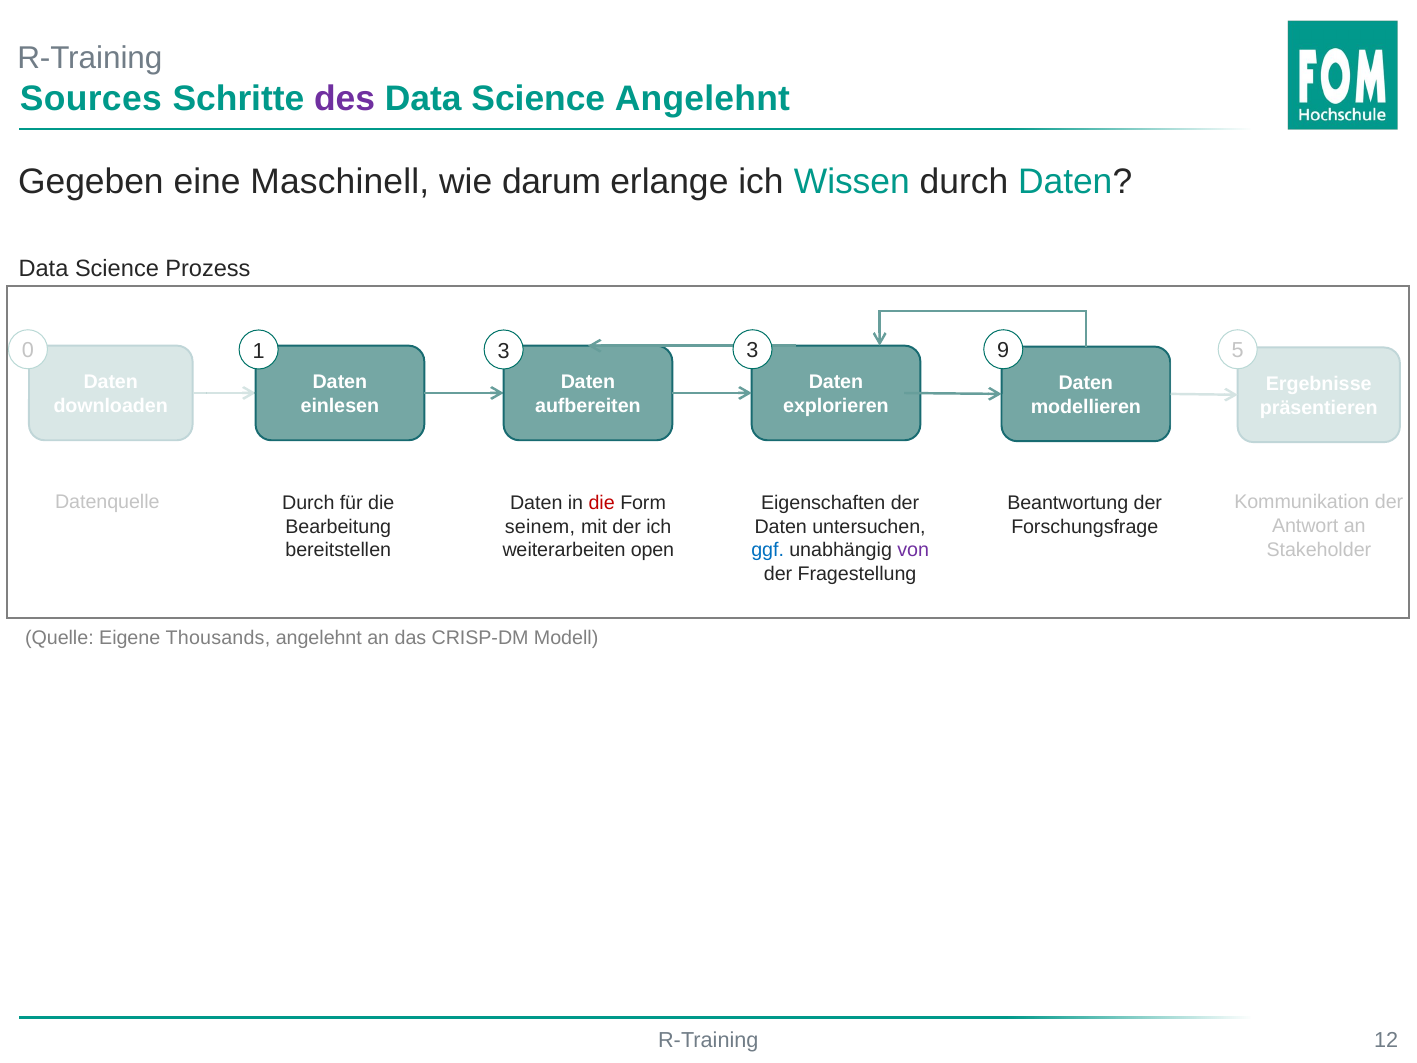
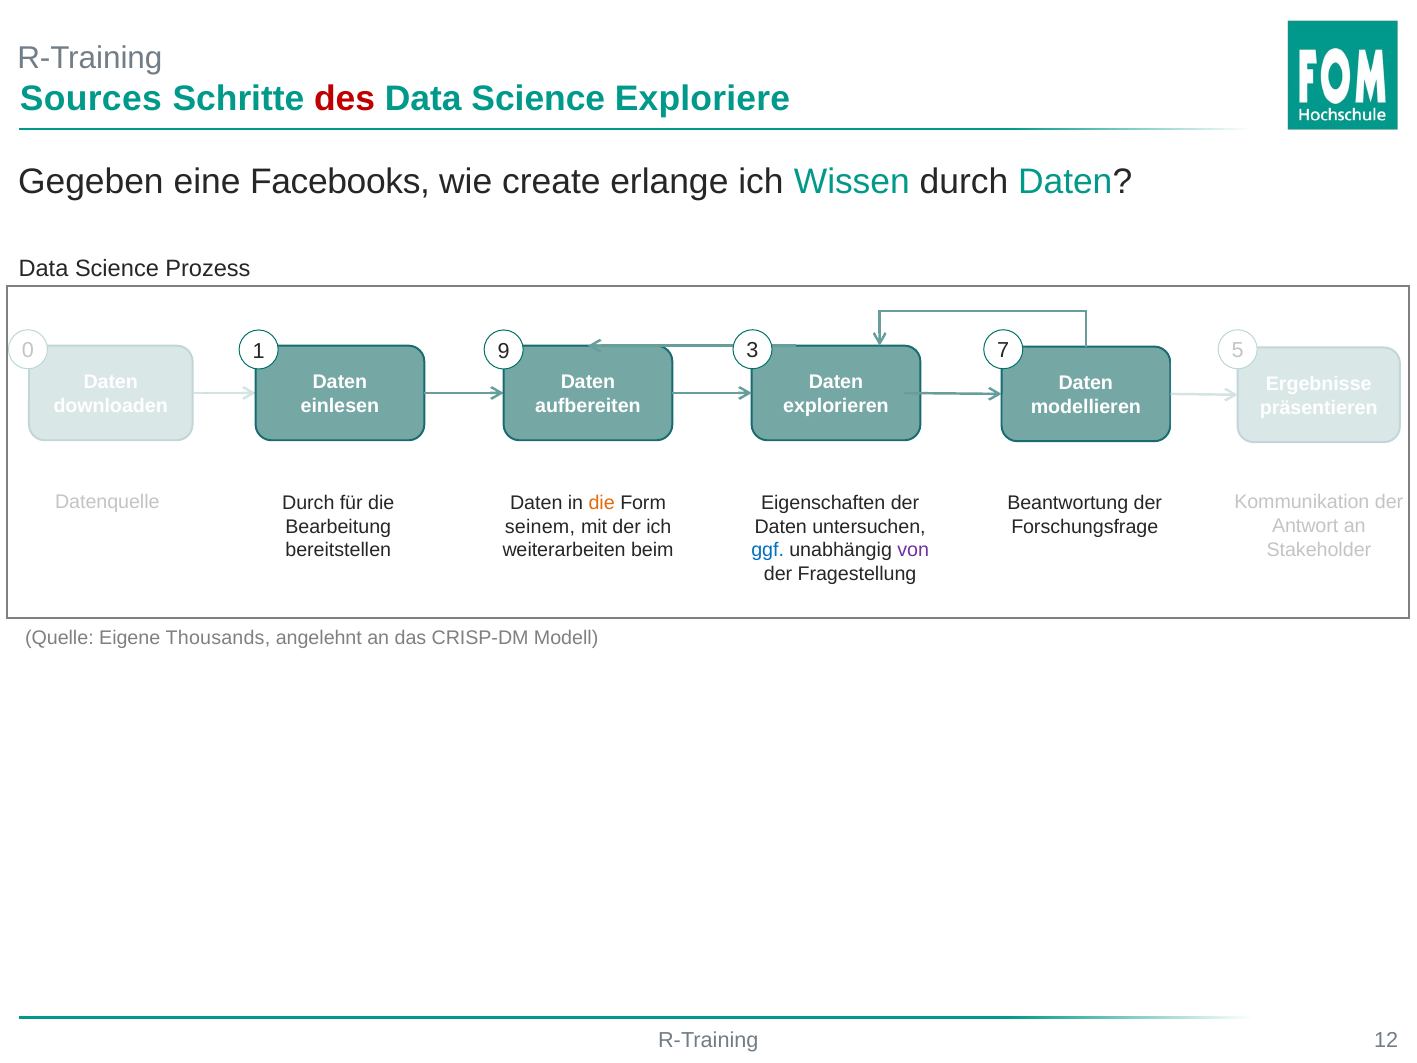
des colour: purple -> red (345, 99)
Science Angelehnt: Angelehnt -> Exploriere (702, 99)
Maschinell: Maschinell -> Facebooks (340, 181)
darum: darum -> create (551, 181)
9: 9 -> 7 (1003, 351)
1 3: 3 -> 9 (504, 351)
die colour: red -> orange (602, 503)
open: open -> beim (652, 550)
